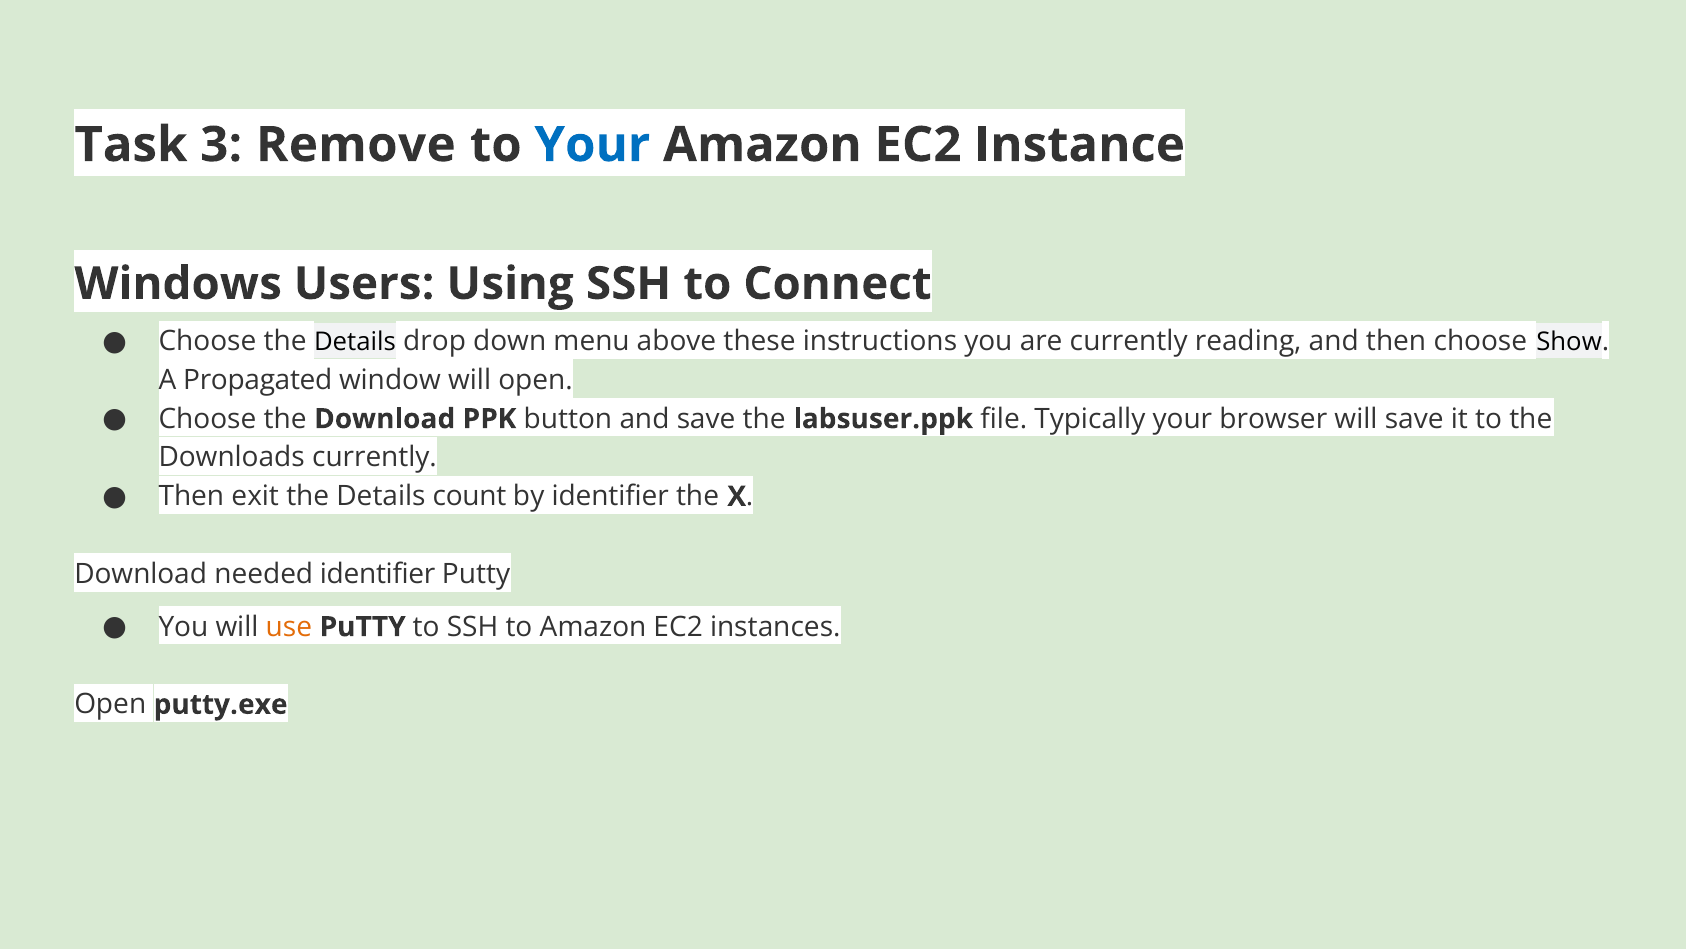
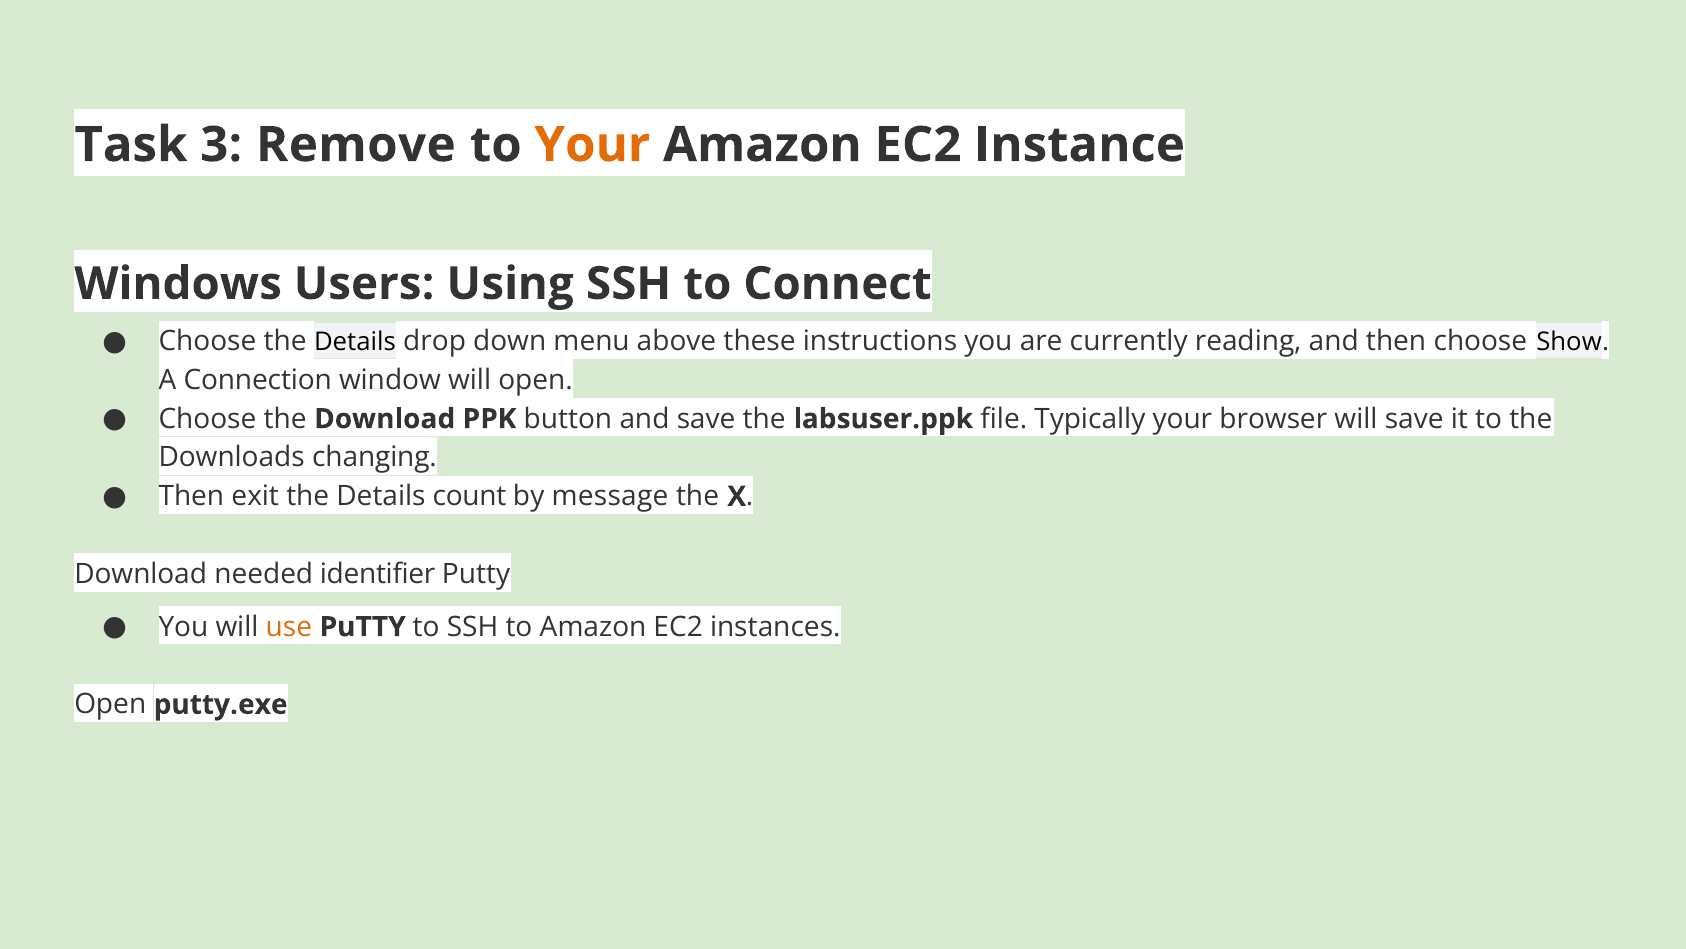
Your colour: blue -> orange (592, 145)
Propagated: Propagated -> Connection (258, 380)
Downloads currently: currently -> changing (374, 457)
by identifier: identifier -> message (610, 496)
